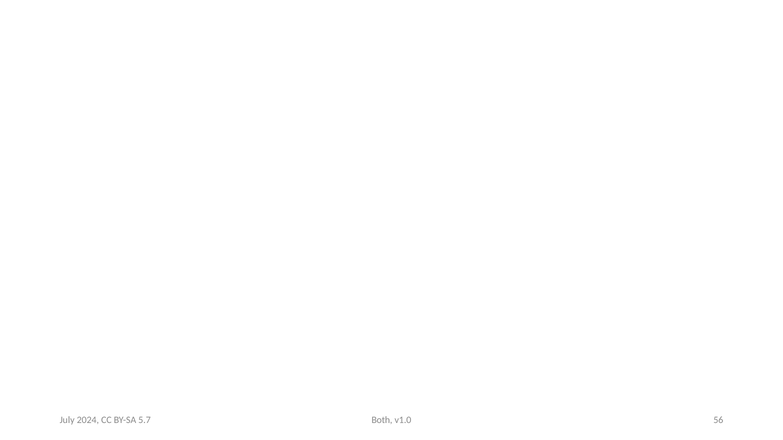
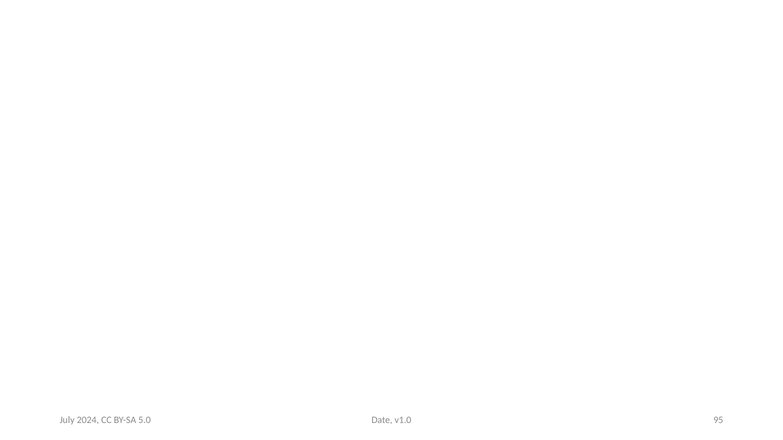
Both: Both -> Date (382, 421)
56: 56 -> 95 (718, 421)
5.7: 5.7 -> 5.0 (145, 421)
